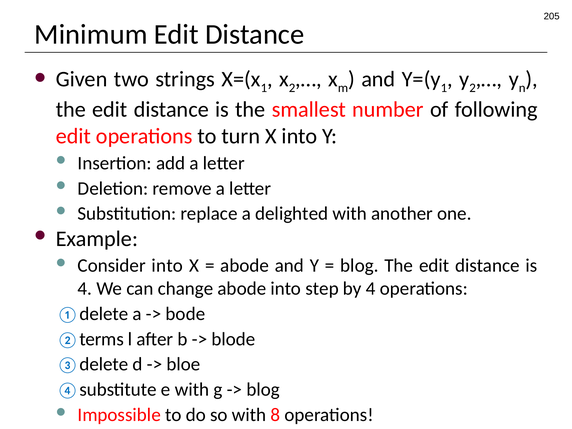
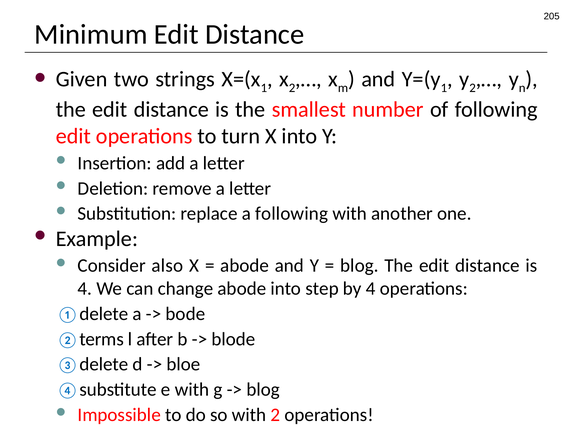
a delighted: delighted -> following (292, 214)
Consider into: into -> also (167, 266)
with 8: 8 -> 2 (275, 415)
